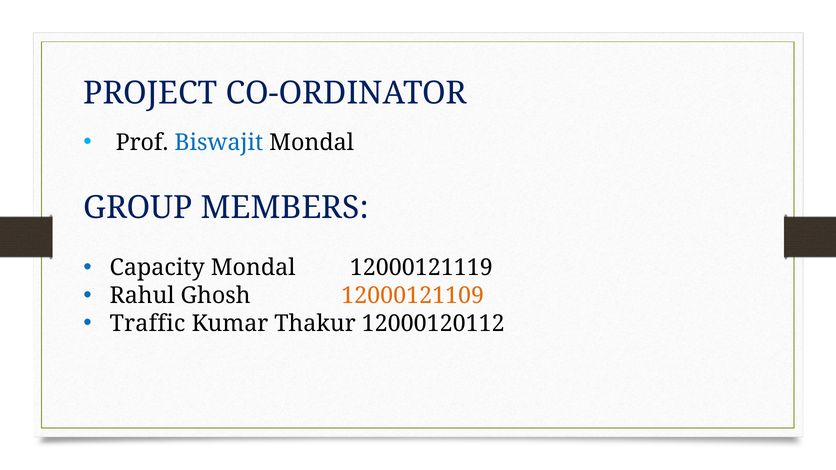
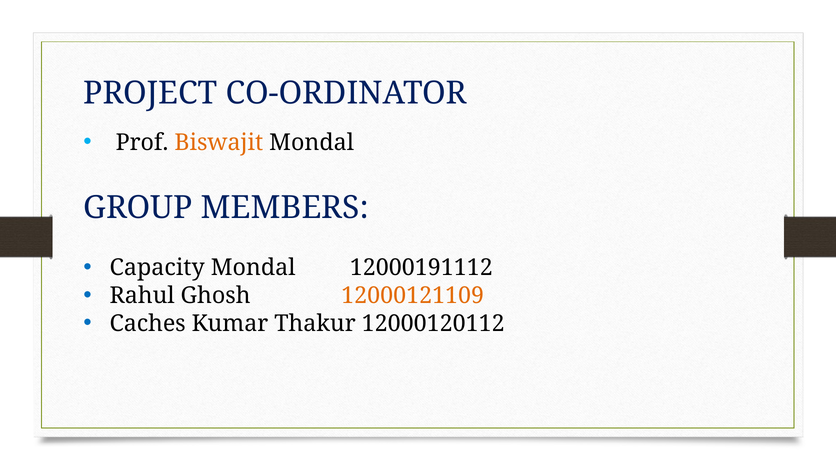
Biswajit colour: blue -> orange (219, 143)
12000121119: 12000121119 -> 12000191112 (421, 268)
Traffic: Traffic -> Caches (148, 324)
